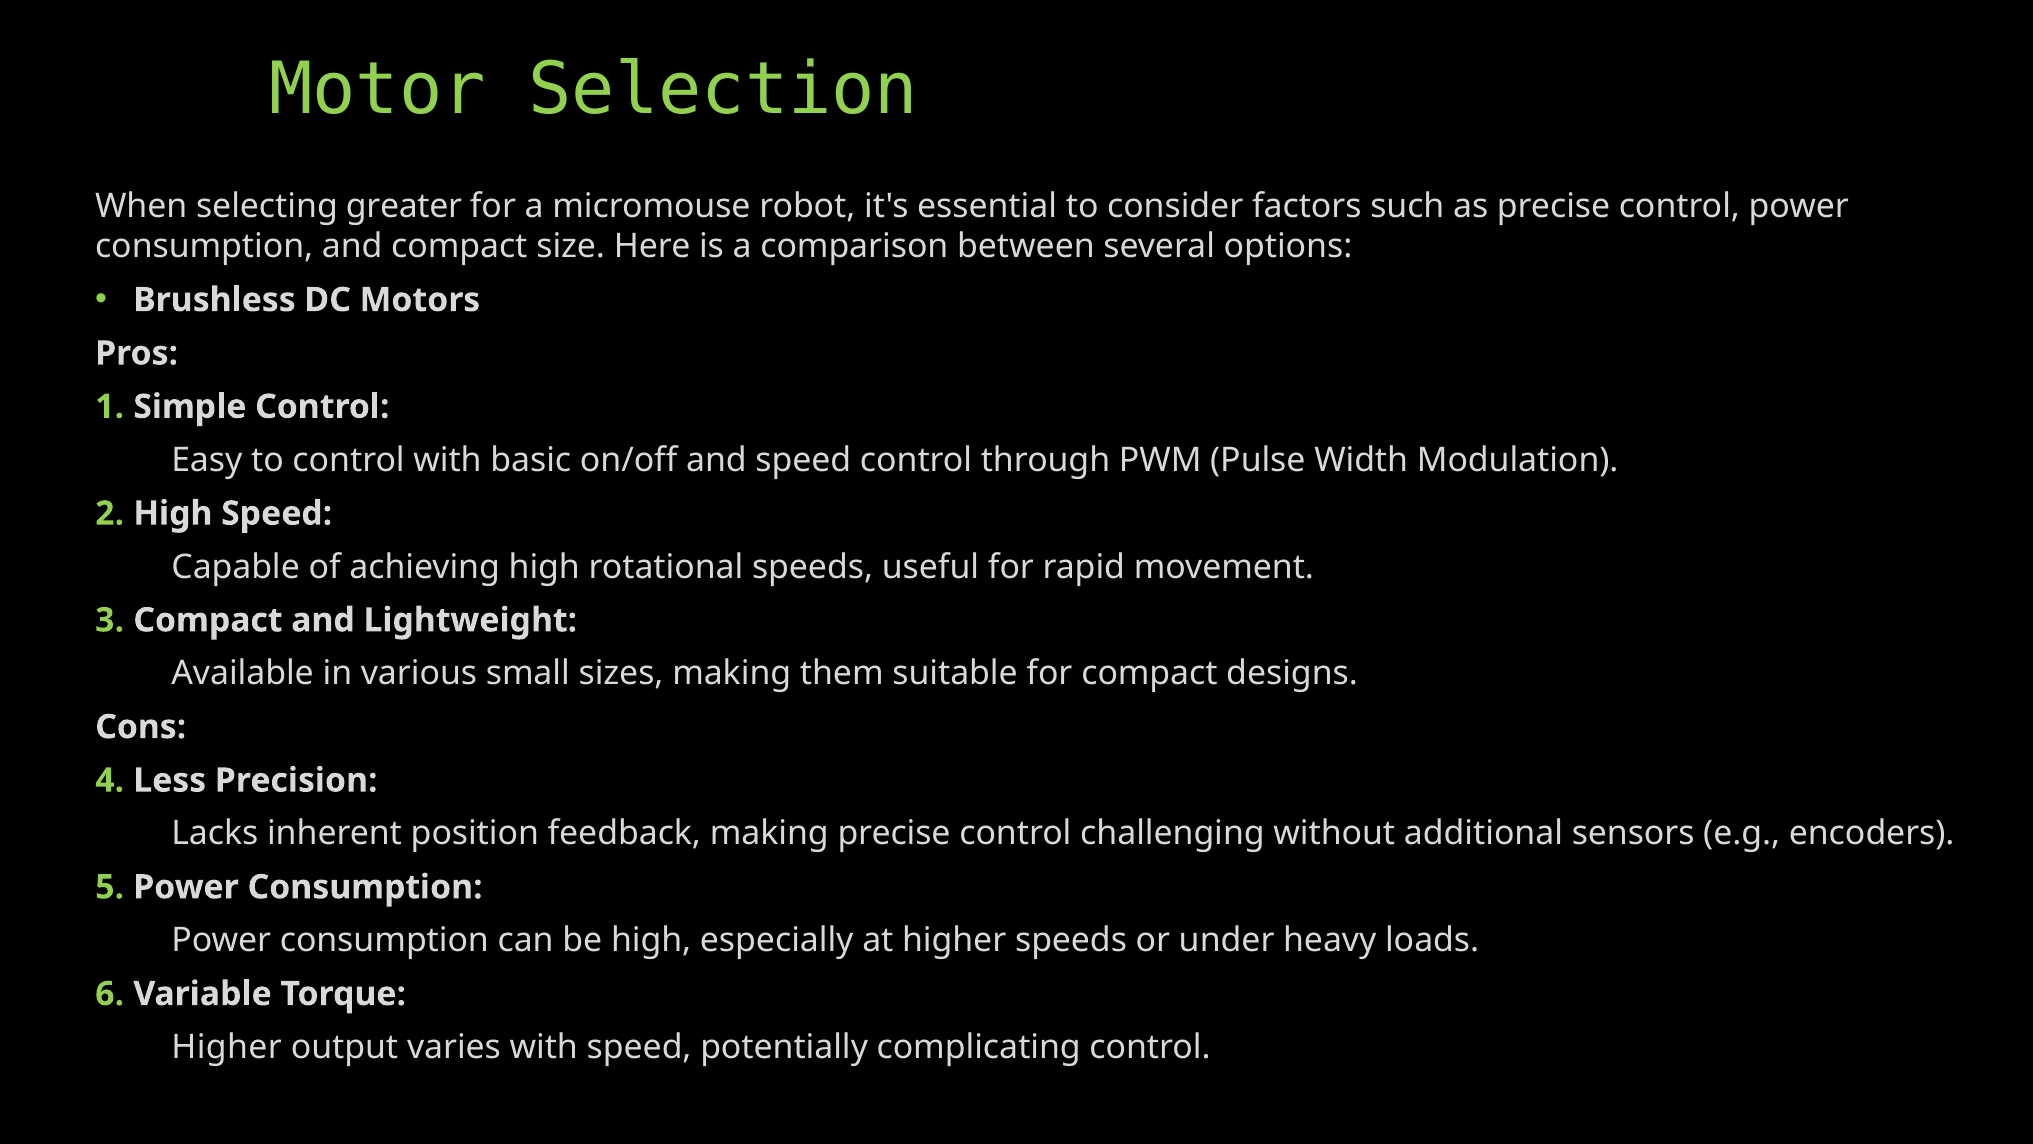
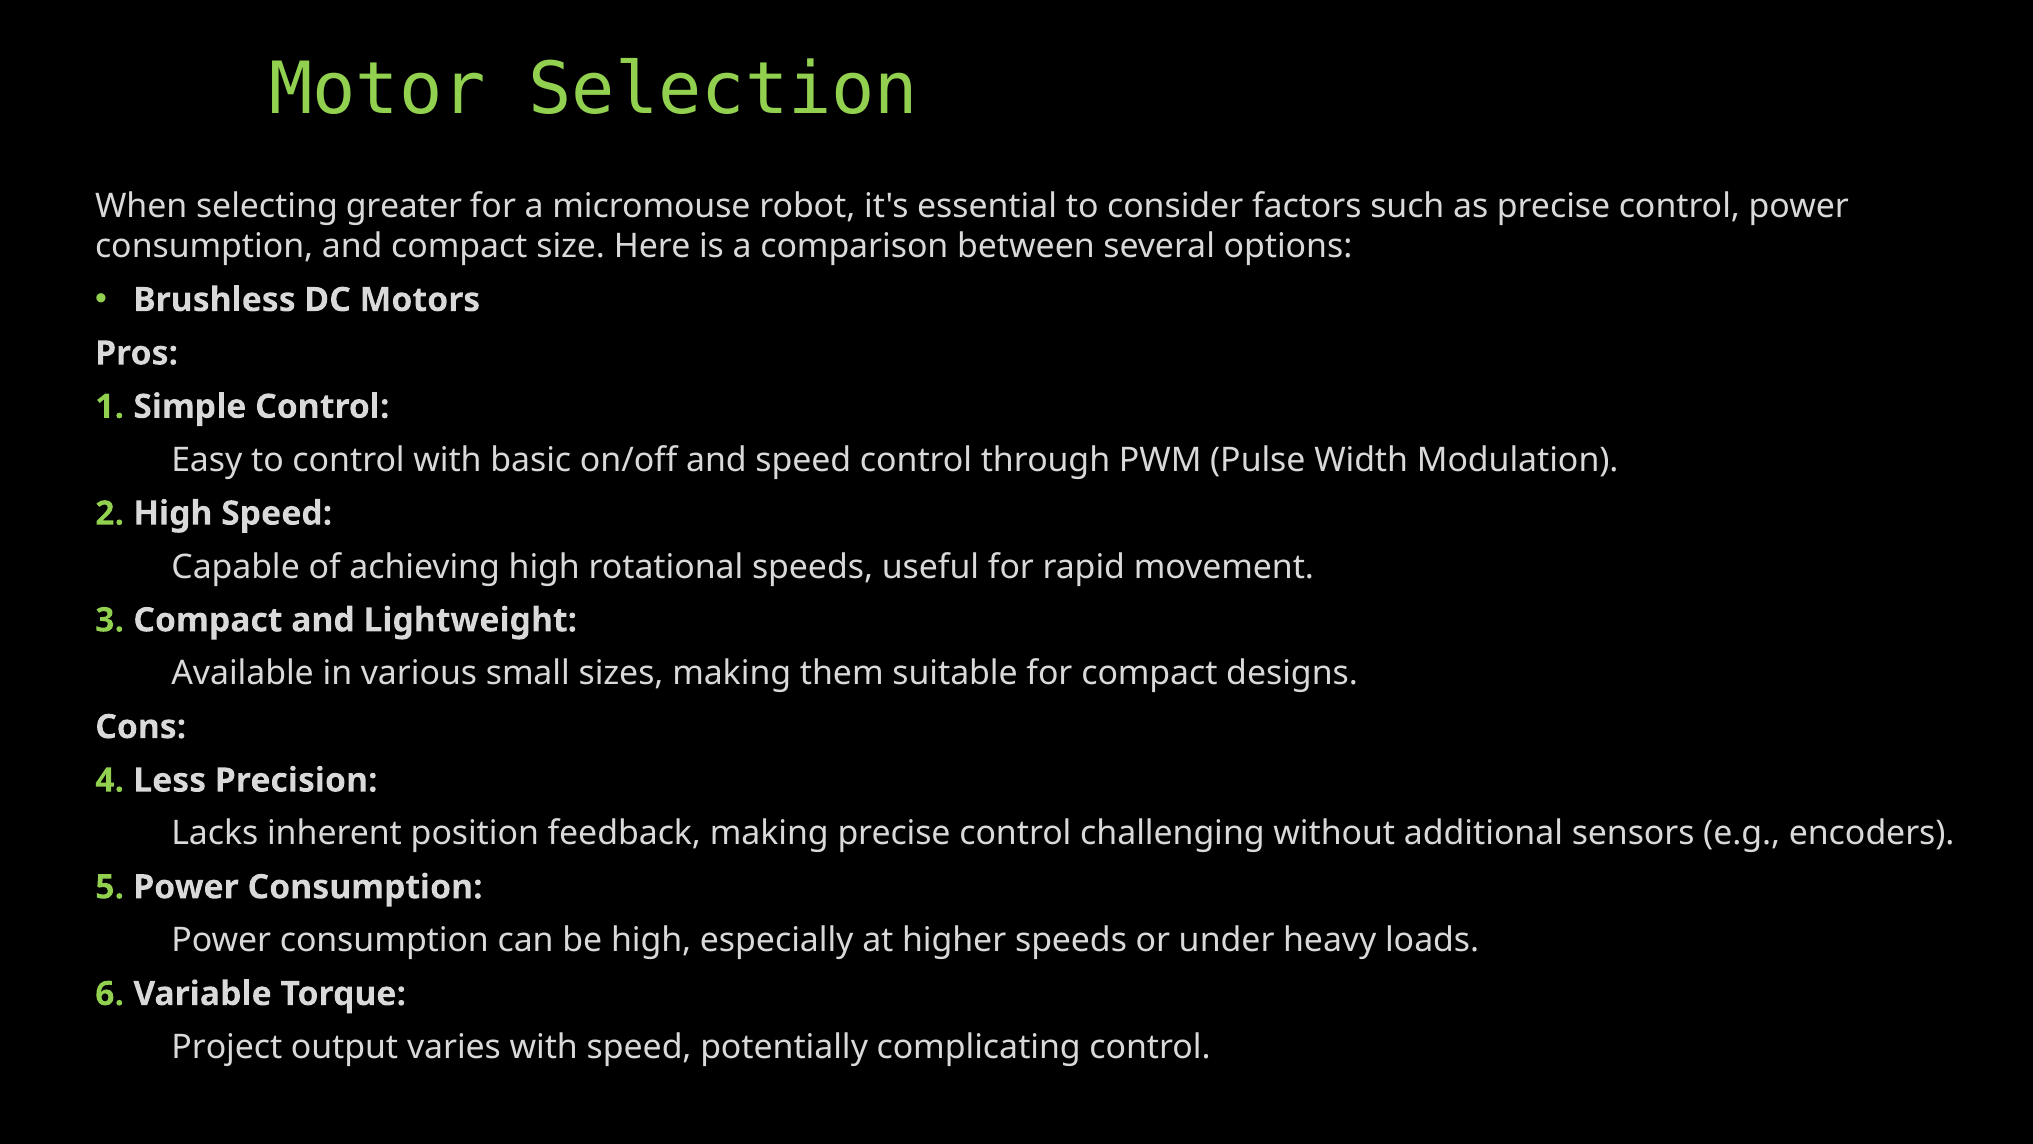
Higher: Higher -> Project (227, 1047)
